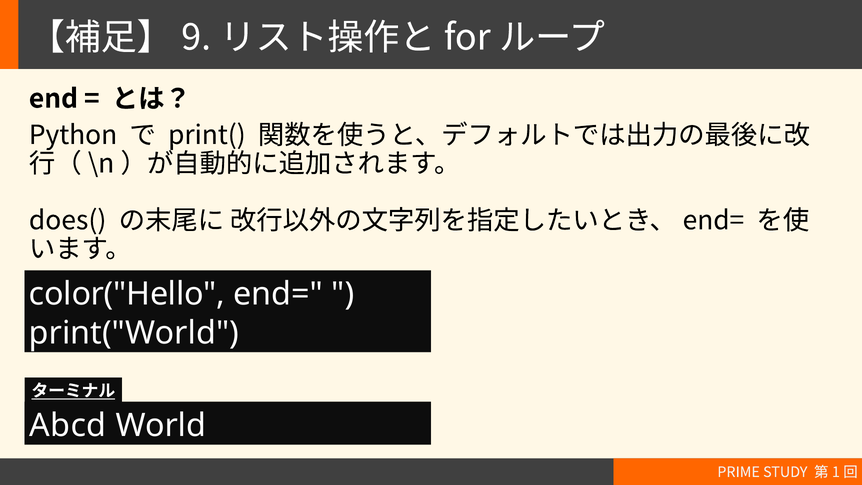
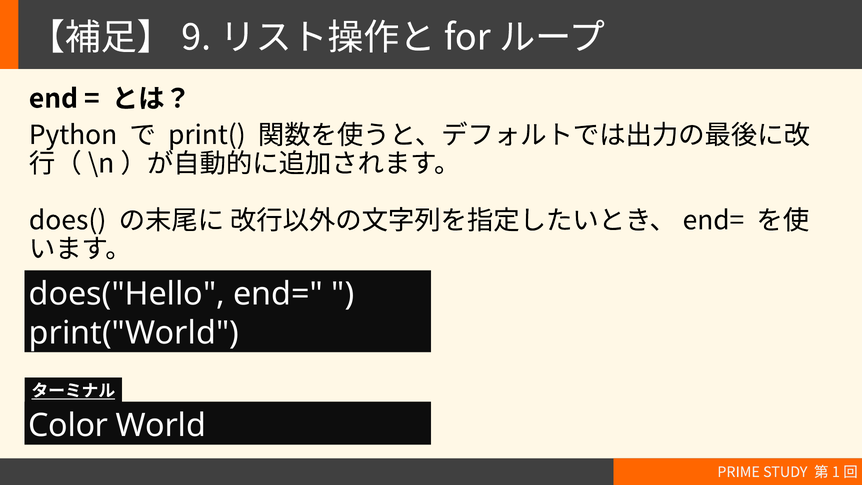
color("Hello: color("Hello -> does("Hello (127, 294)
Abcd: Abcd -> Color (68, 425)
